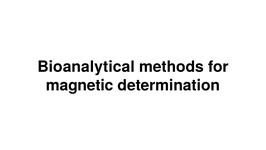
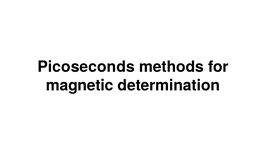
Bioanalytical: Bioanalytical -> Picoseconds (86, 67)
